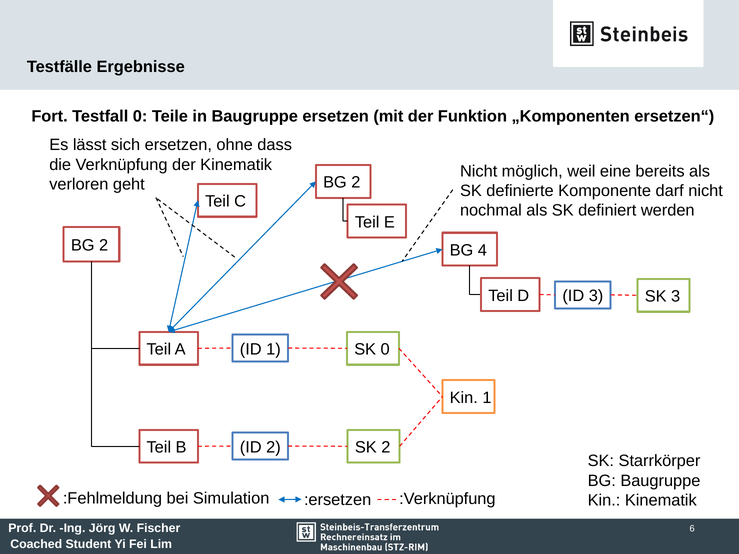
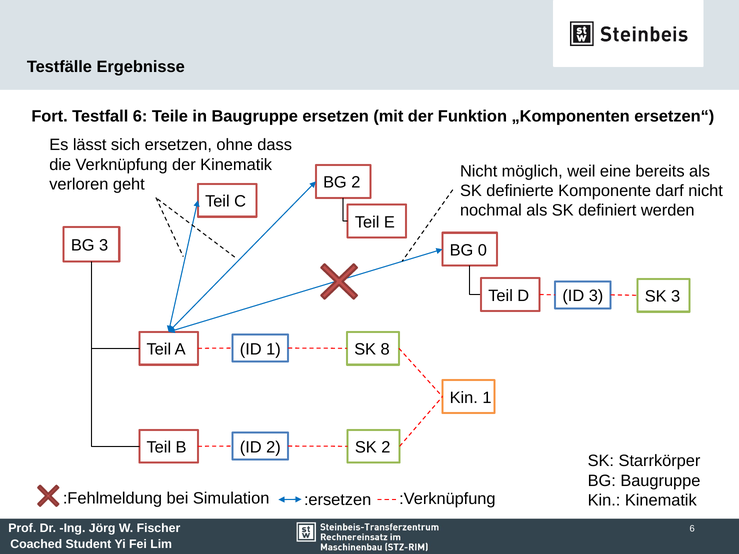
Testfall 0: 0 -> 6 (140, 116)
2: 2 -> 3 (104, 246)
4: 4 -> 0 (482, 250)
SK 0: 0 -> 8 (385, 350)
